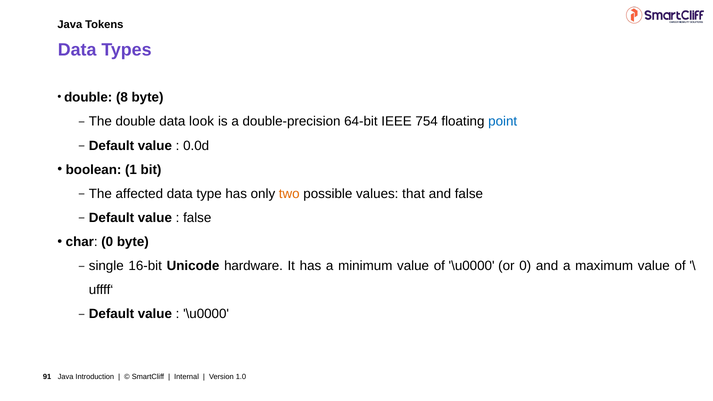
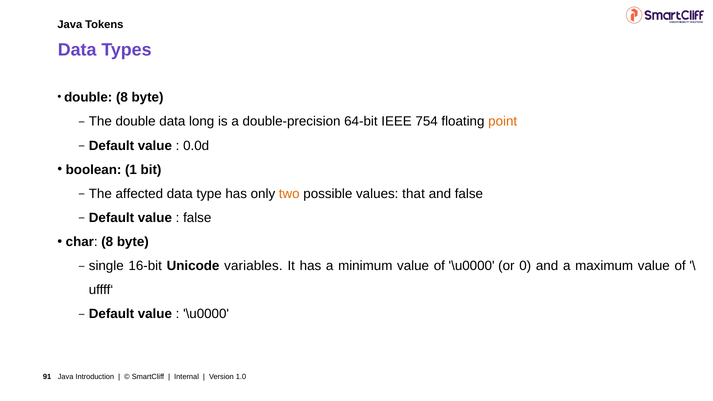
look: look -> long (202, 122)
point colour: blue -> orange (503, 122)
char 0: 0 -> 8 (107, 242)
hardware: hardware -> variables (253, 266)
